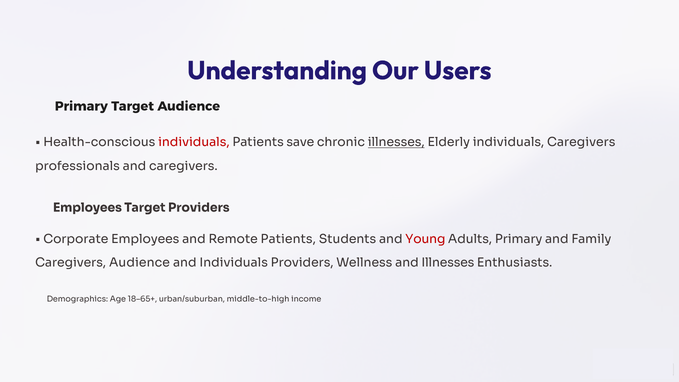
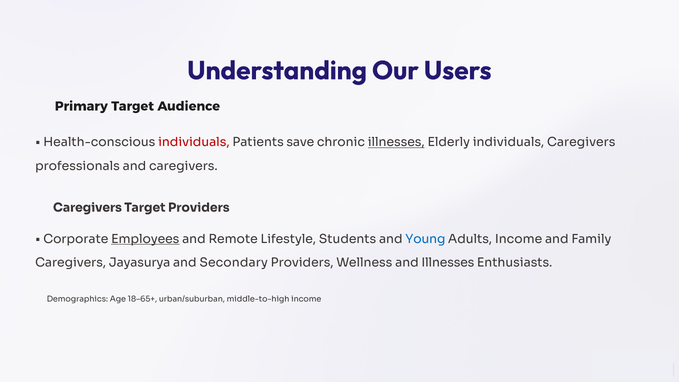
Employees: Employees -> Caregivers (87, 208)
Employees underline: none -> present (145, 239)
Remote Patients: Patients -> Lifestyle (288, 239)
Young colour: red -> blue (425, 239)
Adults Primary: Primary -> Income (519, 239)
Caregivers Audience: Audience -> Jayasurya (140, 263)
and Individuals: Individuals -> Secondary (234, 263)
